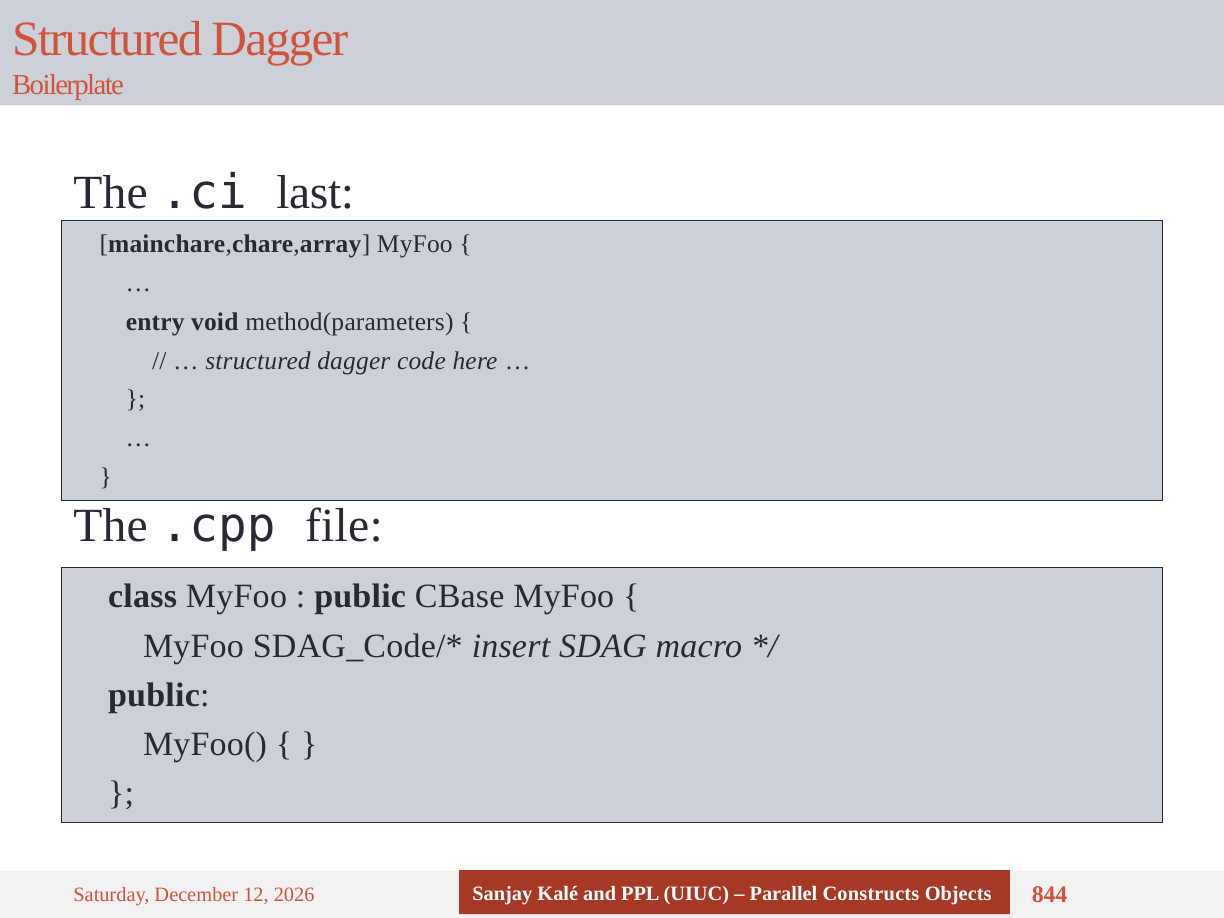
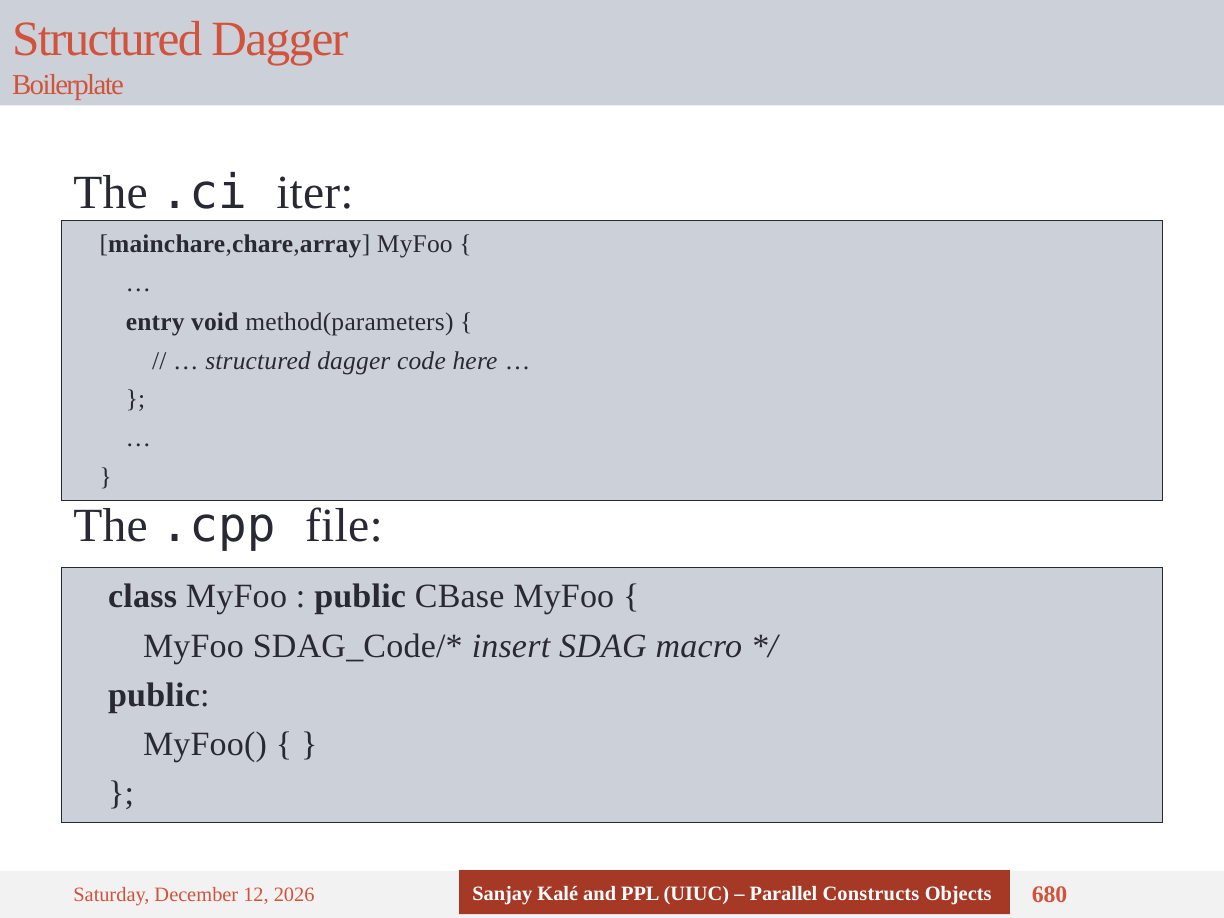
last: last -> iter (315, 193)
844: 844 -> 680 (1050, 895)
